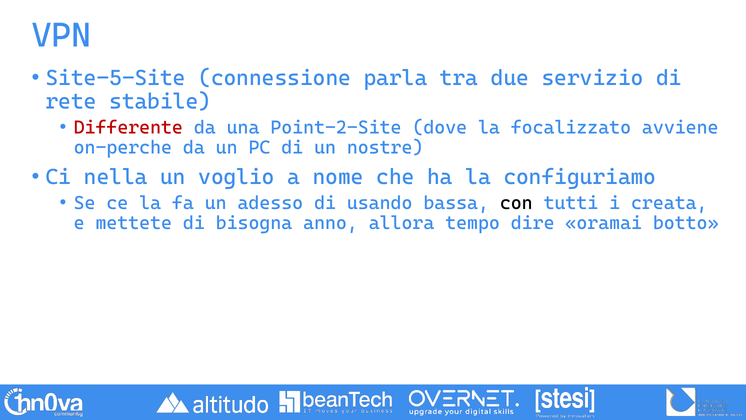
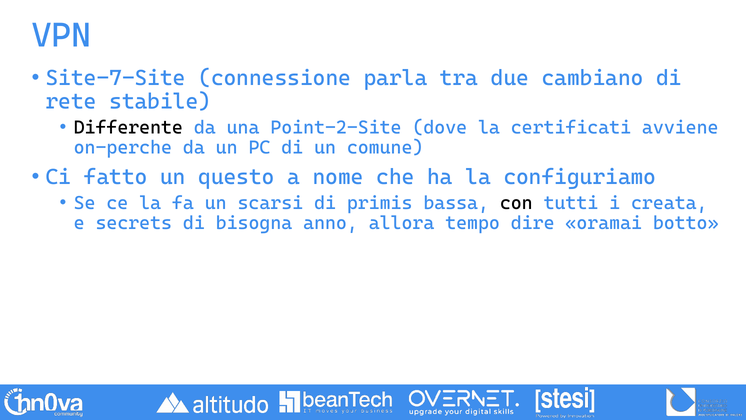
Site-5-Site: Site-5-Site -> Site-7-Site (116, 78)
servizio: servizio -> cambiano (593, 78)
Differente colour: red -> black (128, 127)
focalizzato: focalizzato -> certificati (571, 127)
nostre: nostre -> comune (385, 147)
nella: nella -> fatto (116, 177)
voglio: voglio -> questo (236, 177)
adesso: adesso -> scarsi (270, 203)
usando: usando -> primis (380, 203)
mettete: mettete -> secrets (134, 223)
